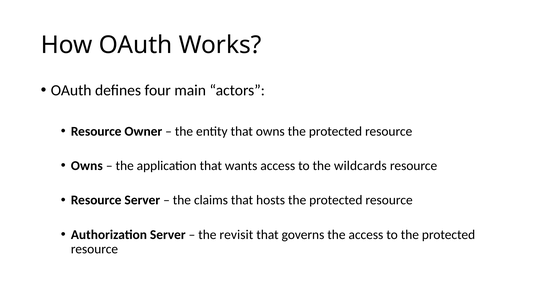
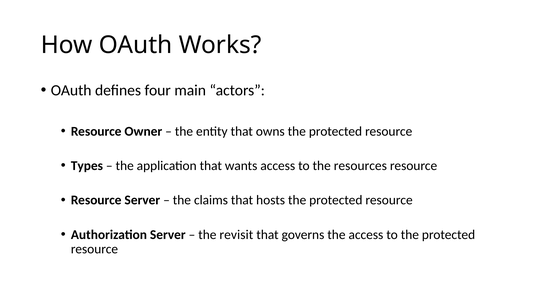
Owns: Owns -> Types (87, 166)
wildcards: wildcards -> resources (360, 166)
